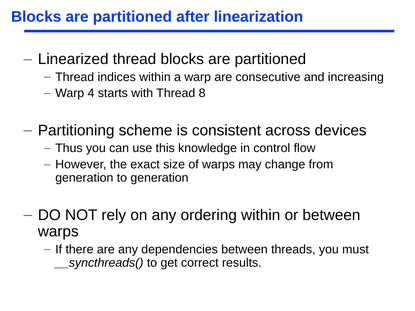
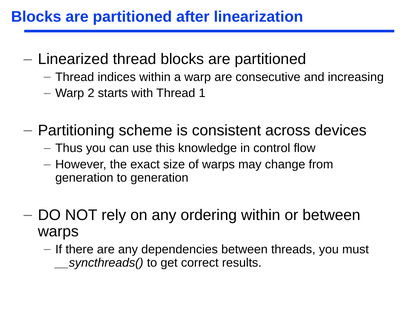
4: 4 -> 2 (91, 93)
8: 8 -> 1 (202, 93)
